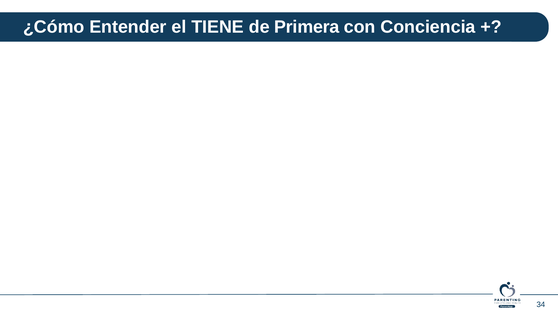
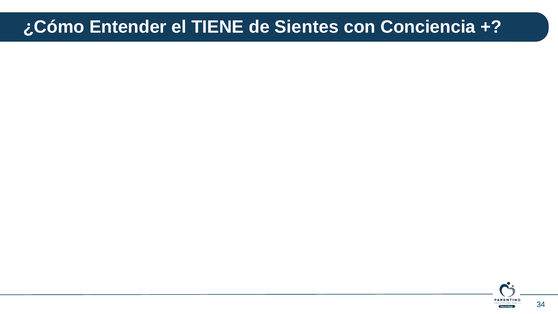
Primera: Primera -> Sientes (307, 27)
